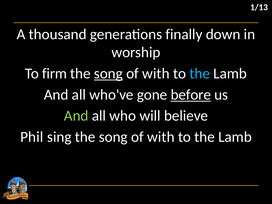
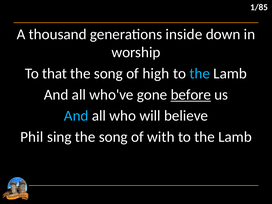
1/13: 1/13 -> 1/85 (259, 7)
finally: finally -> inside (184, 34)
firm: firm -> that (55, 74)
song underline: present -> none (108, 74)
with: with -> high (156, 74)
And colour: light green -> light blue (76, 116)
